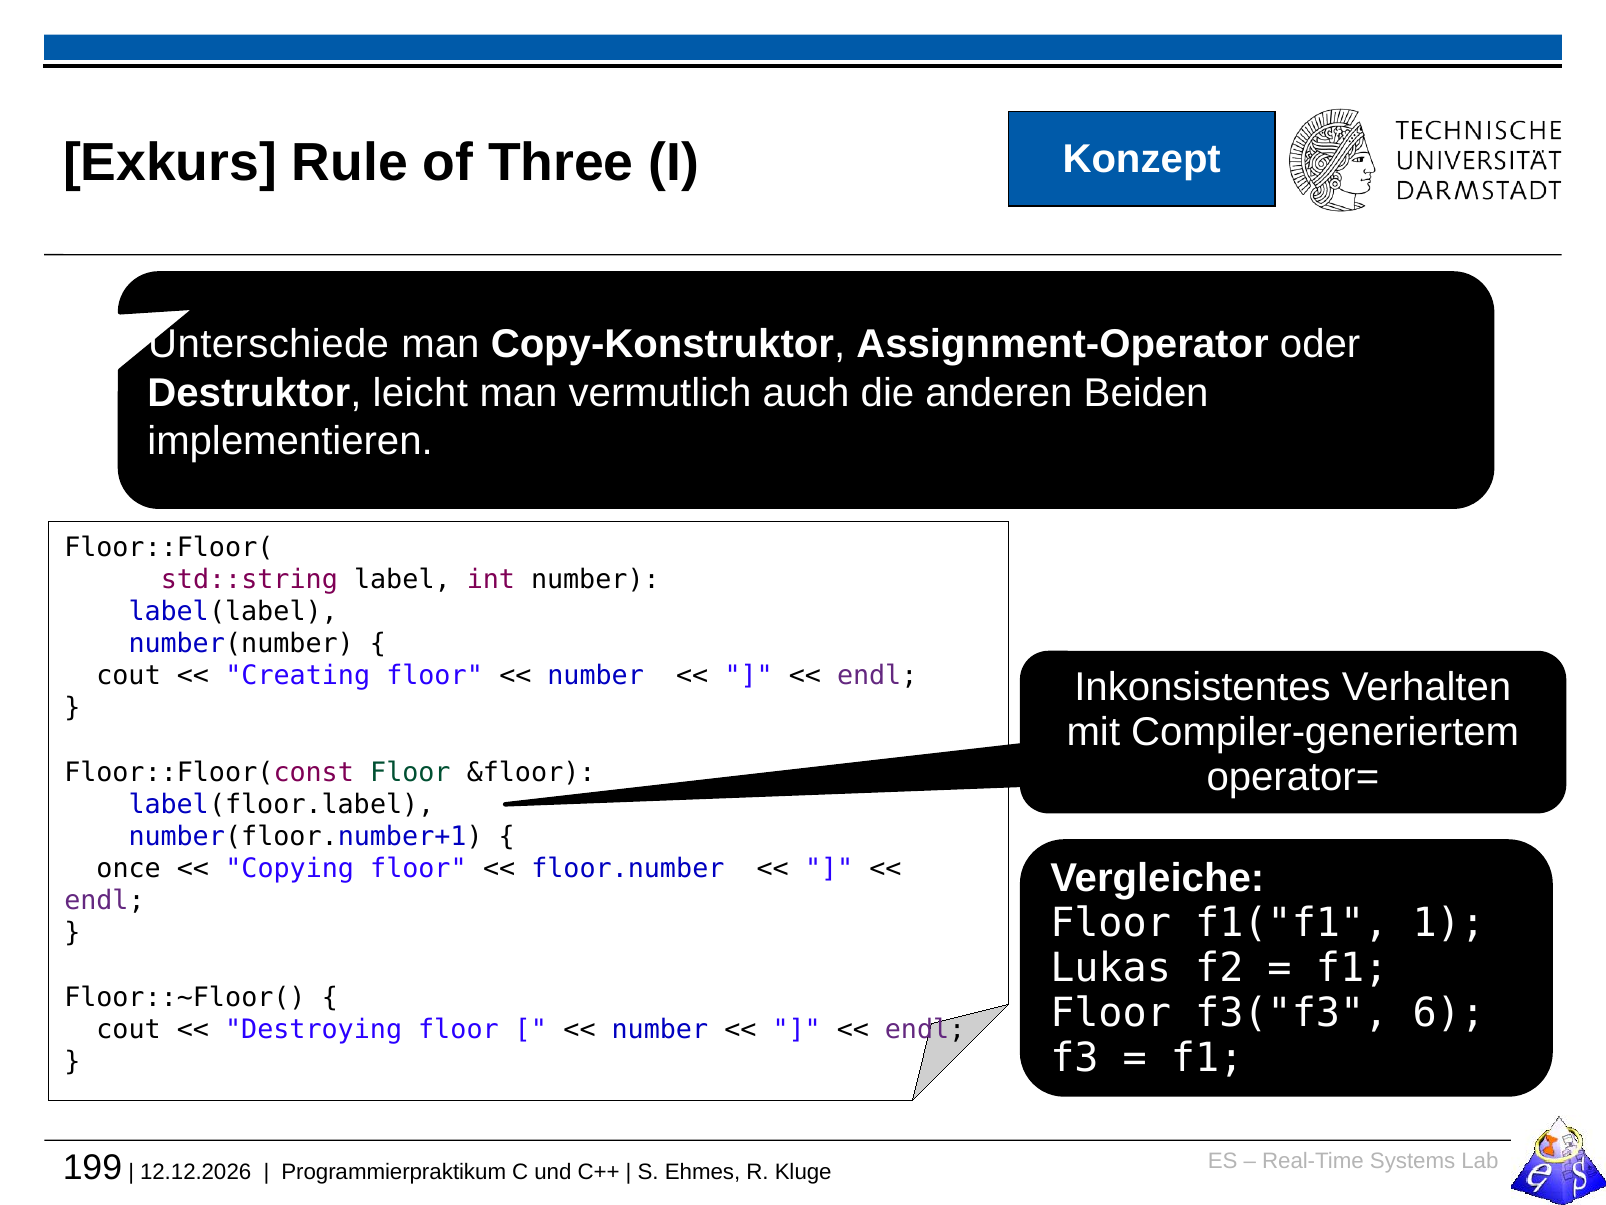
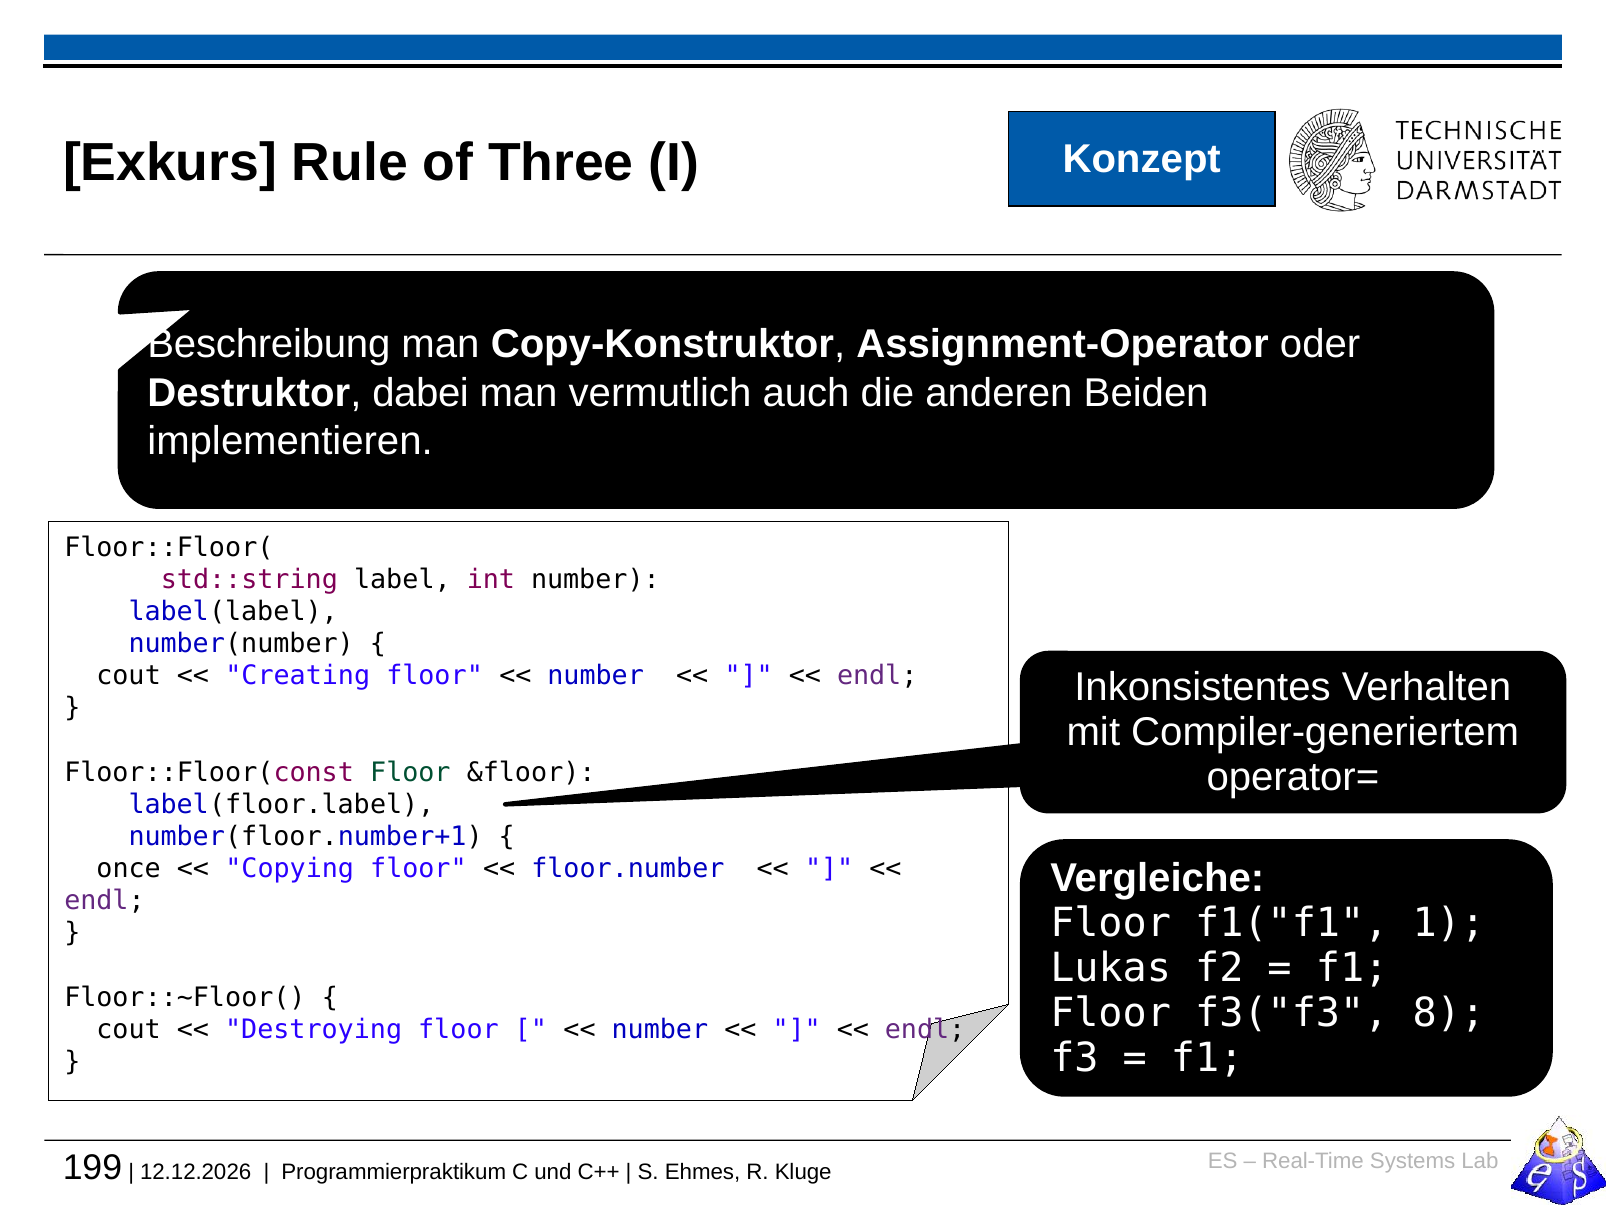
Unterschiede: Unterschiede -> Beschreibung (269, 344)
leicht: leicht -> dabei (421, 393)
6: 6 -> 8 (1449, 1013)
